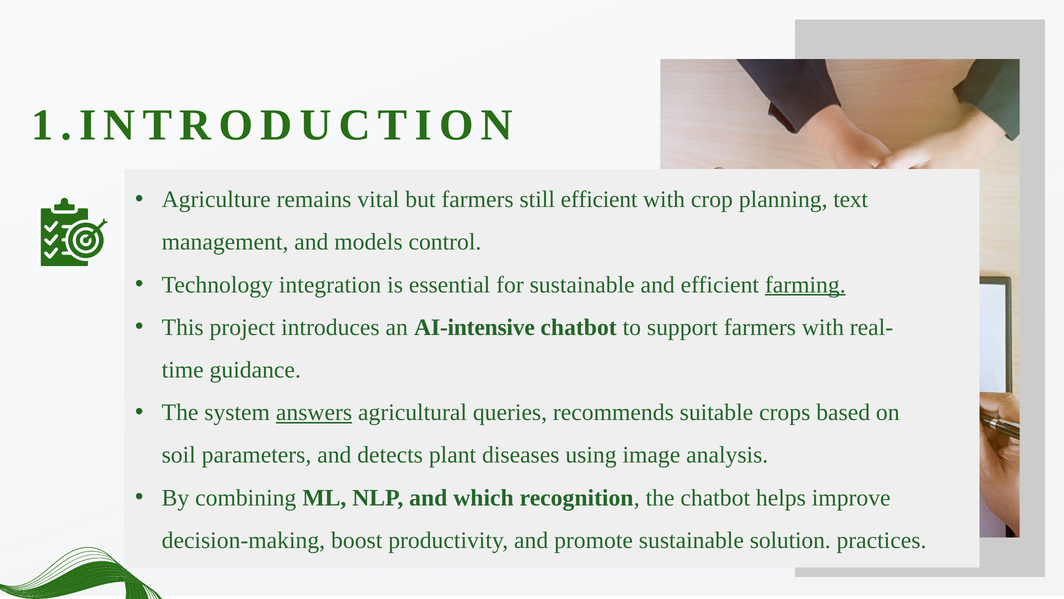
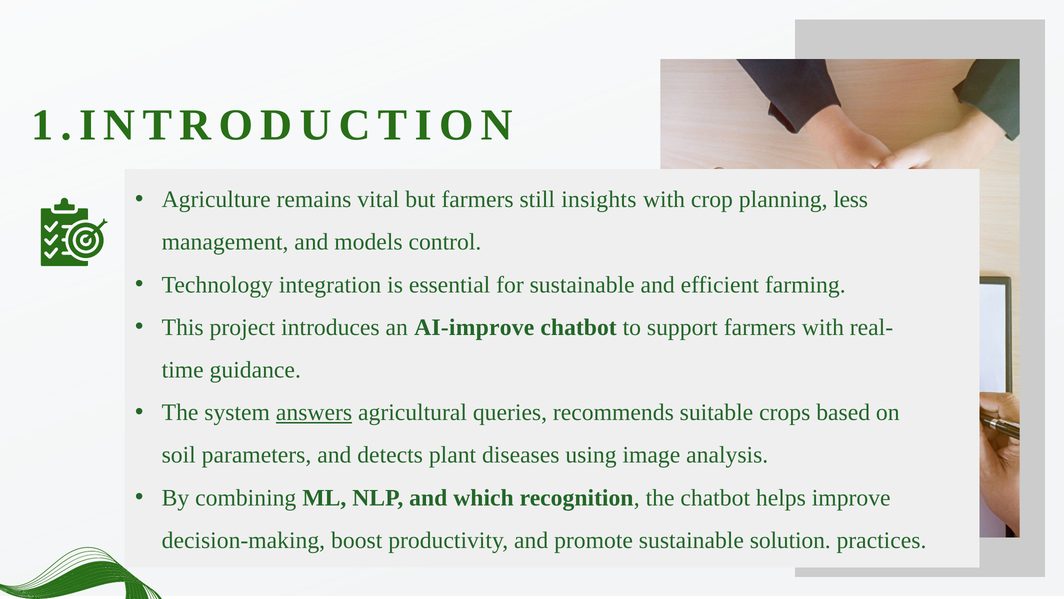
still efficient: efficient -> insights (599, 199)
text: text -> less (851, 199)
farming underline: present -> none (805, 285)
AI-intensive: AI-intensive -> AI-improve (474, 327)
